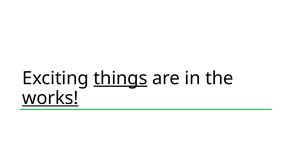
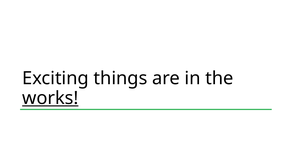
things underline: present -> none (120, 78)
